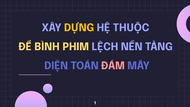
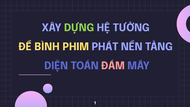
DỰNG colour: yellow -> light green (79, 28)
THUỘC: THUỘC -> TƯỞNG (131, 28)
LỆCH: LỆCH -> PHÁT (105, 47)
